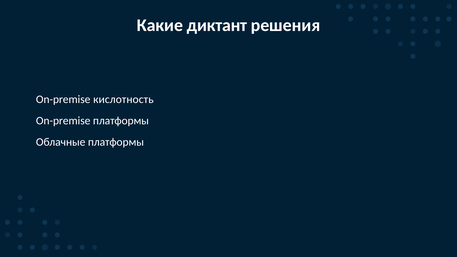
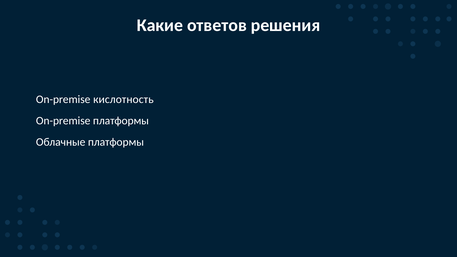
диктант: диктант -> ответов (217, 25)
